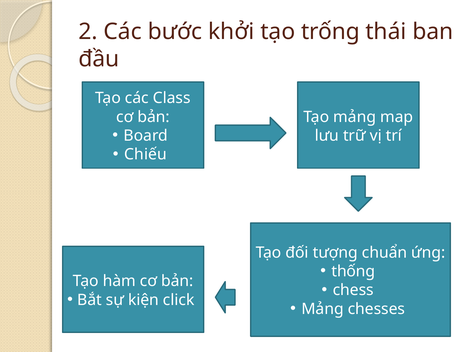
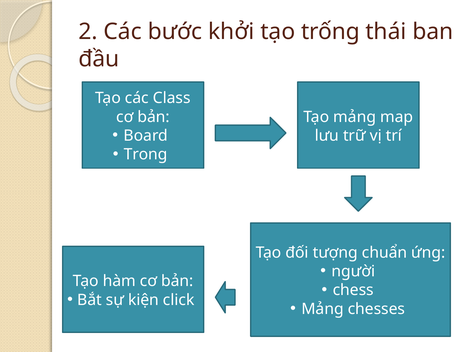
Chiếu: Chiếu -> Trong (146, 155)
thống: thống -> người (353, 272)
